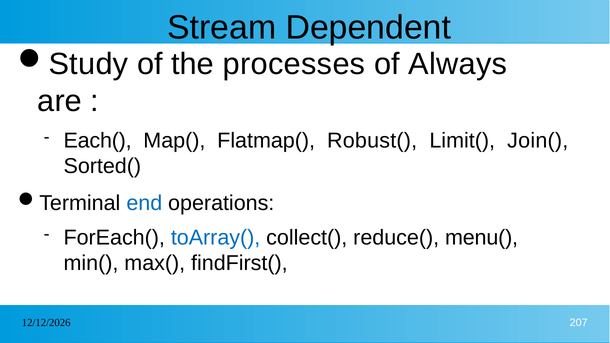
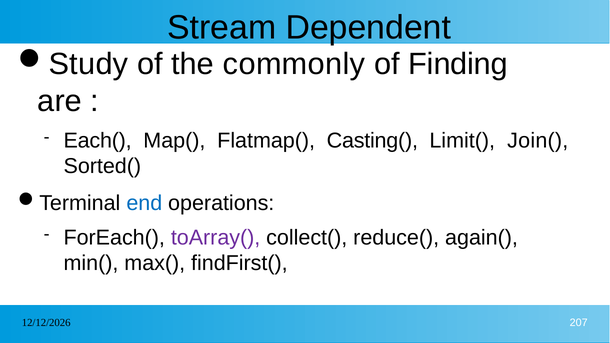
processes: processes -> commonly (294, 64)
Always: Always -> Finding (458, 64)
Robust(: Robust( -> Casting( (372, 140)
toArray( colour: blue -> purple (216, 238)
menu(: menu( -> again( (482, 238)
